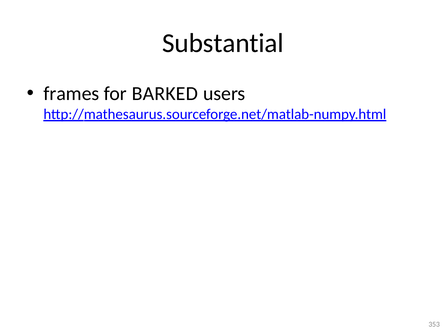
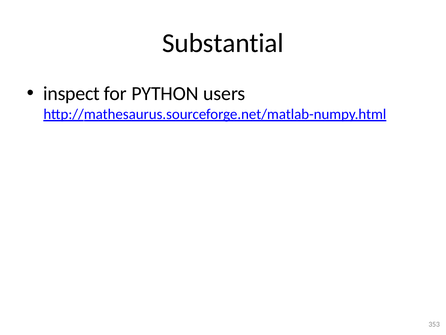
frames: frames -> inspect (72, 94)
BARKED: BARKED -> PYTHON (165, 94)
